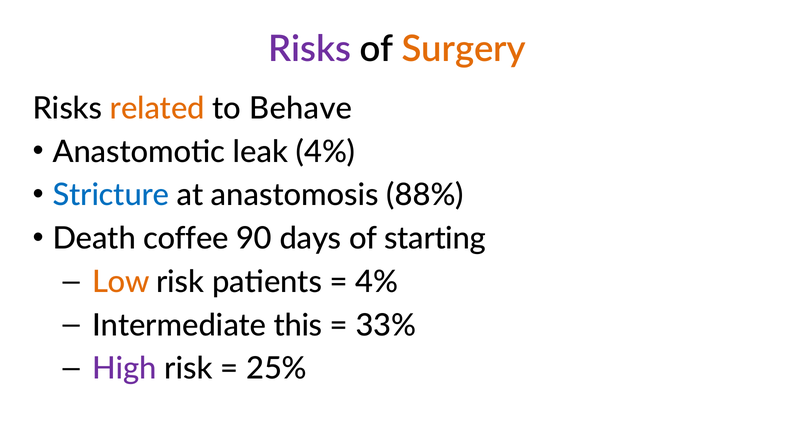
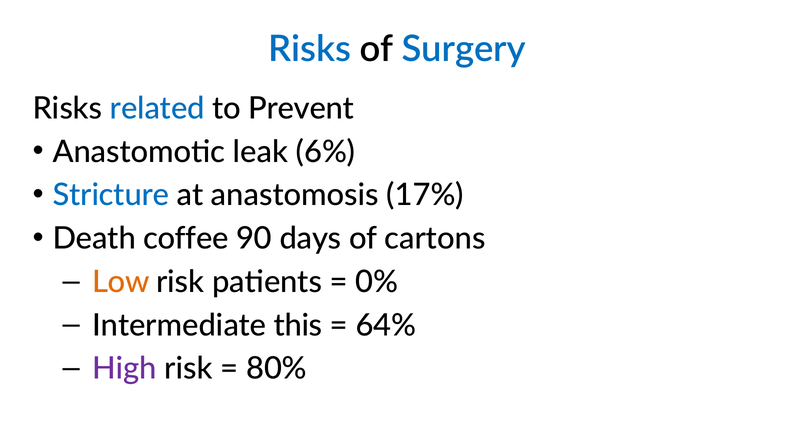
Risks colour: purple -> blue (310, 49)
Surgery colour: orange -> blue (464, 49)
related colour: orange -> blue (157, 108)
Behave: Behave -> Prevent (301, 108)
leak 4%: 4% -> 6% (326, 152)
88%: 88% -> 17% (425, 195)
starting: starting -> cartons (435, 238)
4%: 4% -> 0% (377, 282)
33%: 33% -> 64% (386, 325)
25%: 25% -> 80% (277, 369)
